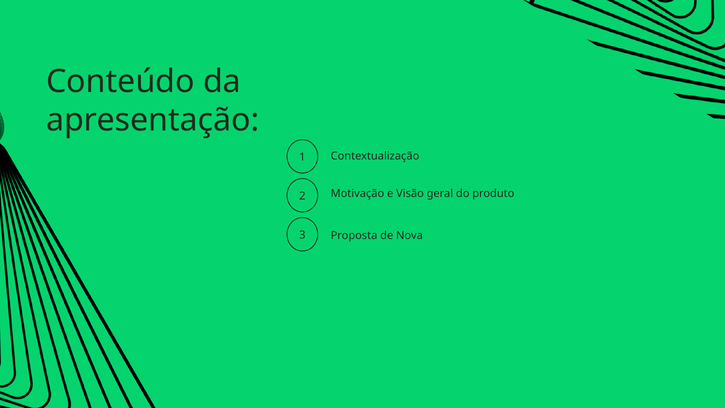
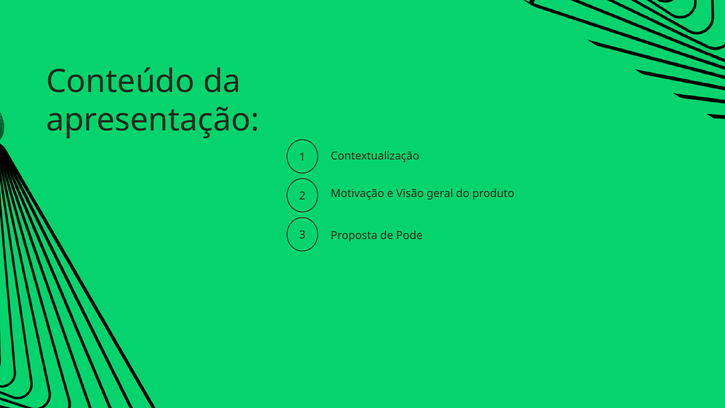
Nova: Nova -> Pode (409, 235)
